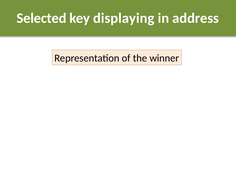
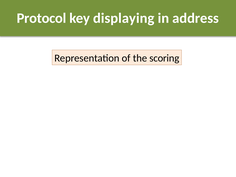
Selected: Selected -> Protocol (42, 18)
winner: winner -> scoring (164, 58)
